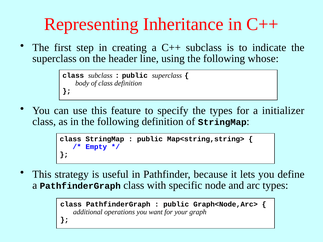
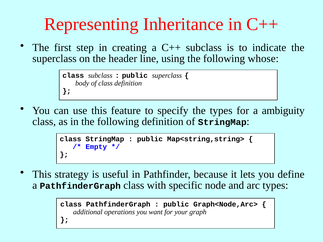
initializer: initializer -> ambiguity (283, 111)
